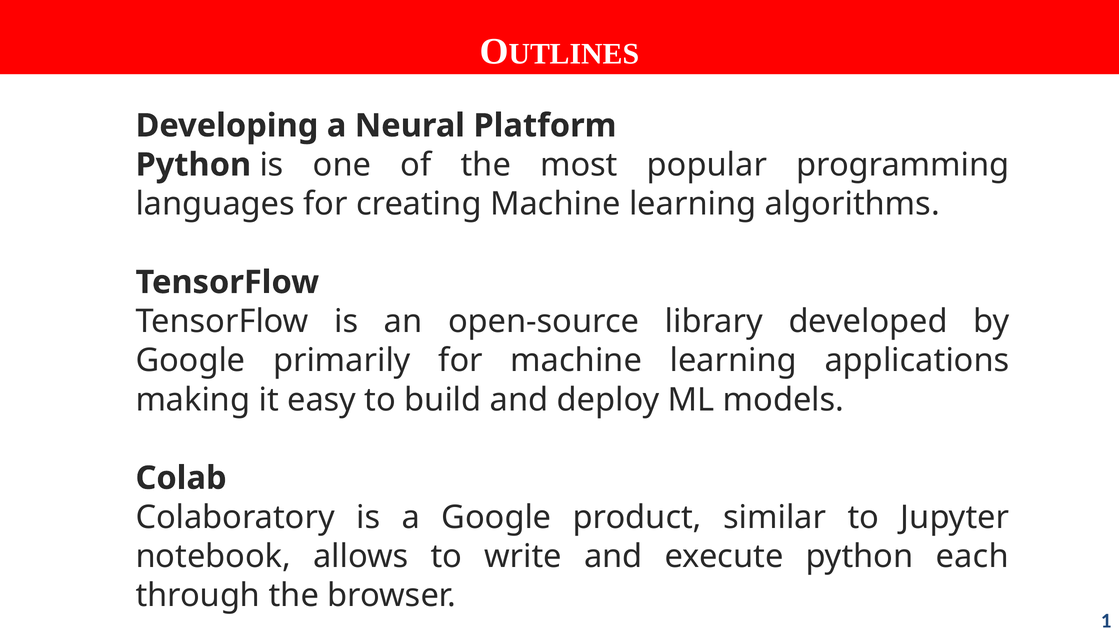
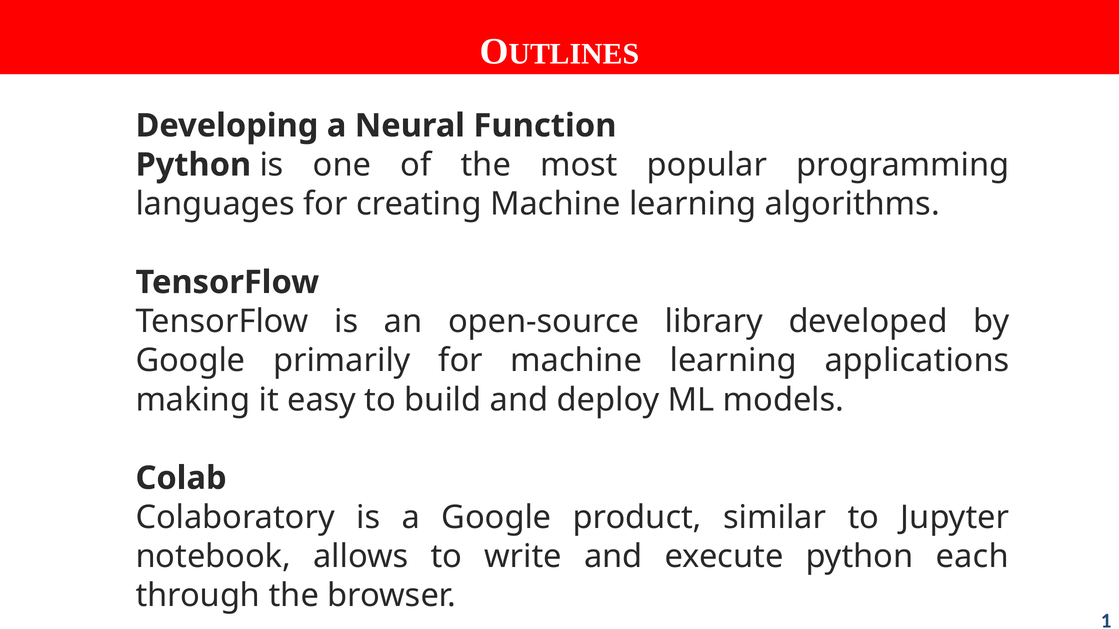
Platform: Platform -> Function (545, 126)
